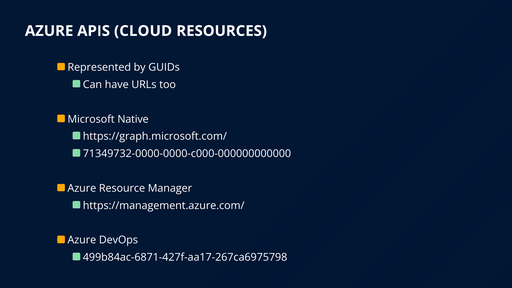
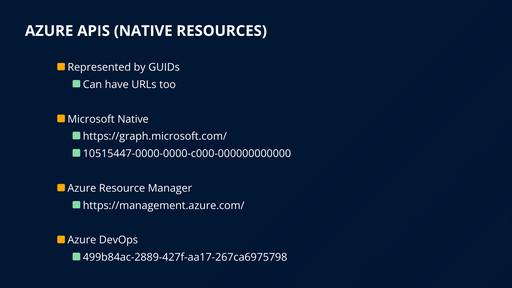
APIS CLOUD: CLOUD -> NATIVE (143, 31)
71349732-0000-0000-c000-000000000000: 71349732-0000-0000-c000-000000000000 -> 10515447-0000-0000-c000-000000000000 (187, 154)
499b84ac-6871-427f-aa17-267ca6975798: 499b84ac-6871-427f-aa17-267ca6975798 -> 499b84ac-2889-427f-aa17-267ca6975798 (185, 257)
